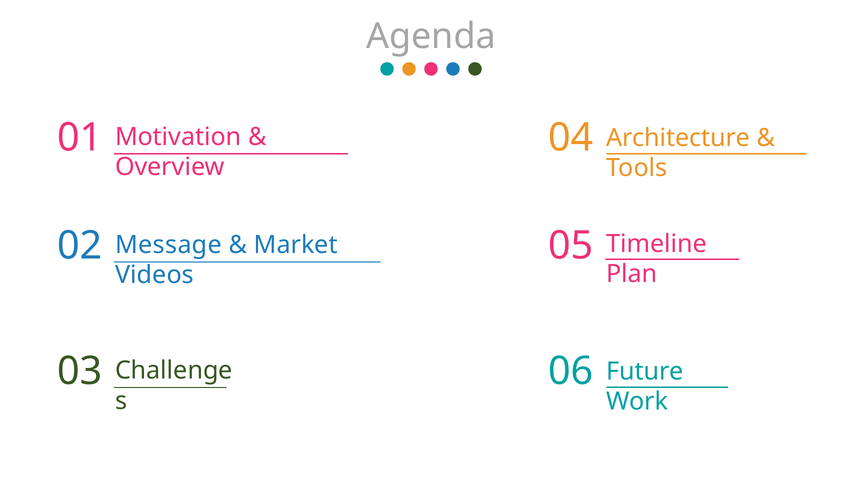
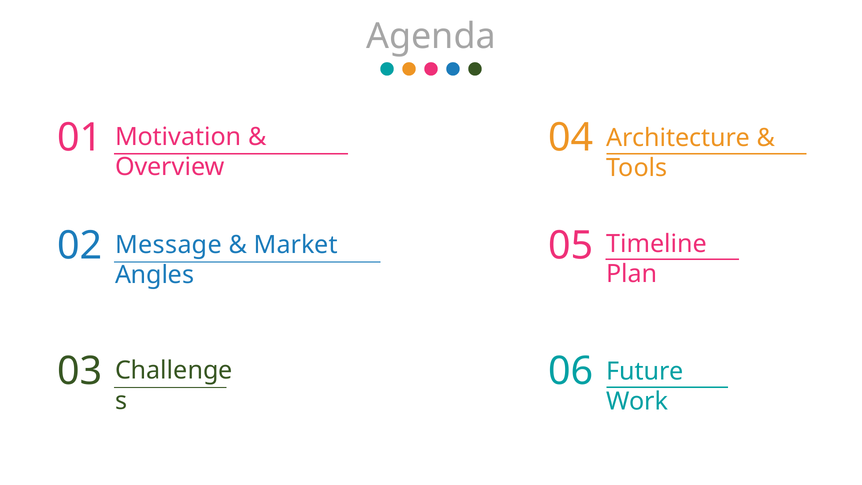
Videos: Videos -> Angles (155, 275)
